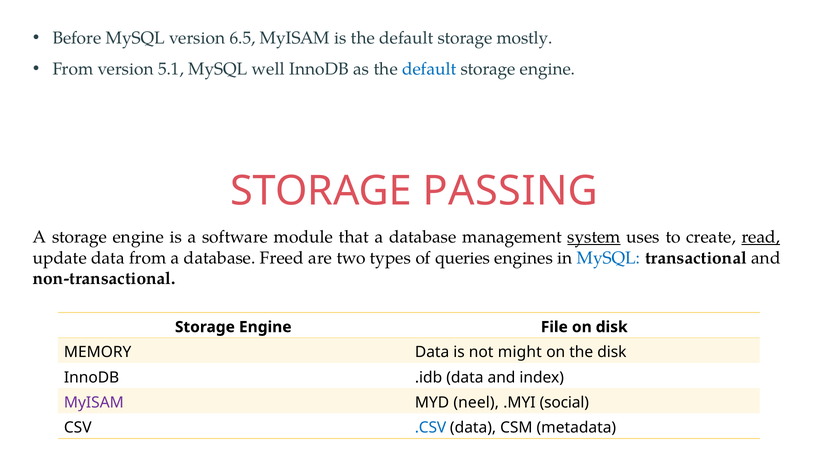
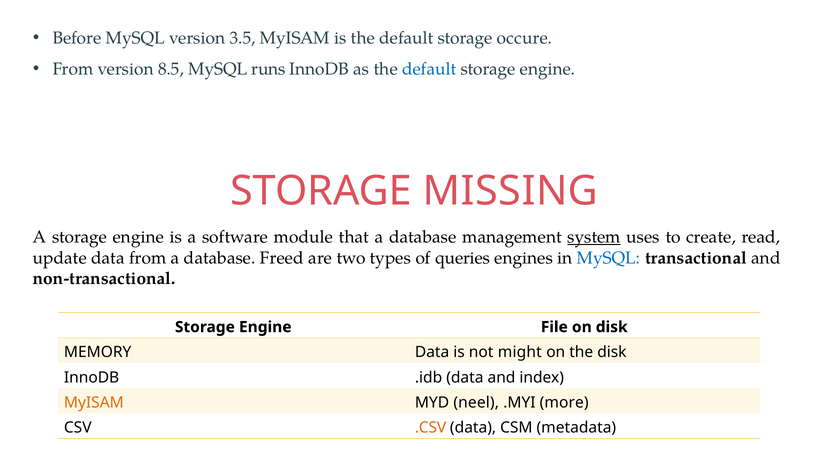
6.5: 6.5 -> 3.5 (243, 38)
mostly: mostly -> occure (525, 38)
5.1: 5.1 -> 8.5 (171, 69)
well: well -> runs (269, 69)
PASSING: PASSING -> MISSING (510, 191)
read underline: present -> none (761, 237)
MyISAM colour: purple -> orange (94, 403)
social: social -> more (564, 403)
.CSV colour: blue -> orange (431, 428)
